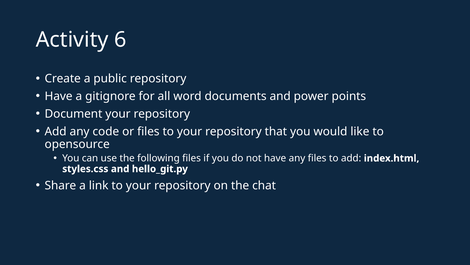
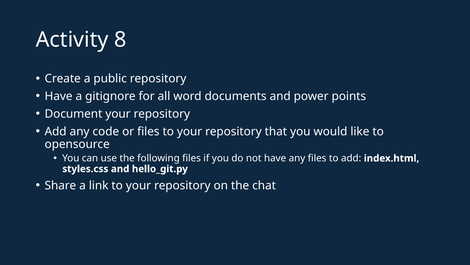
6: 6 -> 8 (120, 39)
